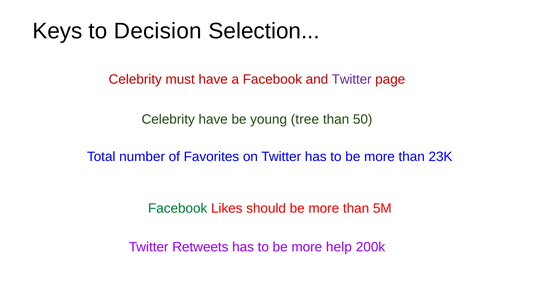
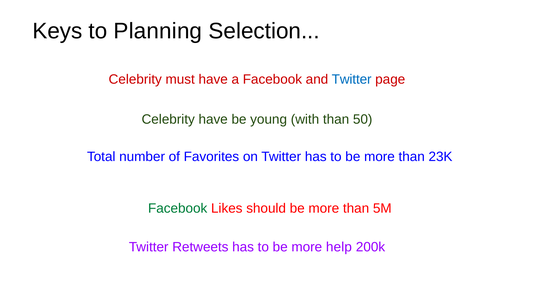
Decision: Decision -> Planning (158, 31)
Twitter colour: purple -> blue (352, 79)
tree: tree -> with (305, 119)
